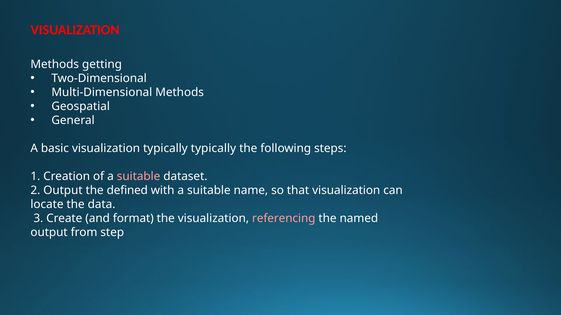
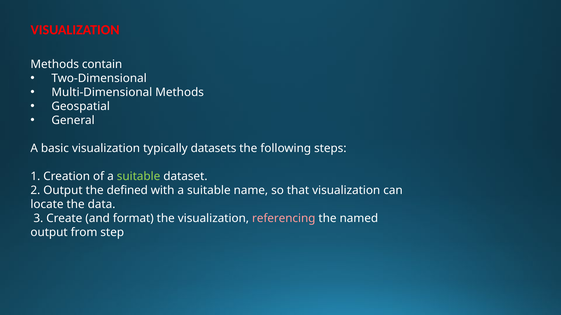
getting: getting -> contain (102, 64)
typically typically: typically -> datasets (214, 149)
suitable colour: pink -> light green (139, 177)
